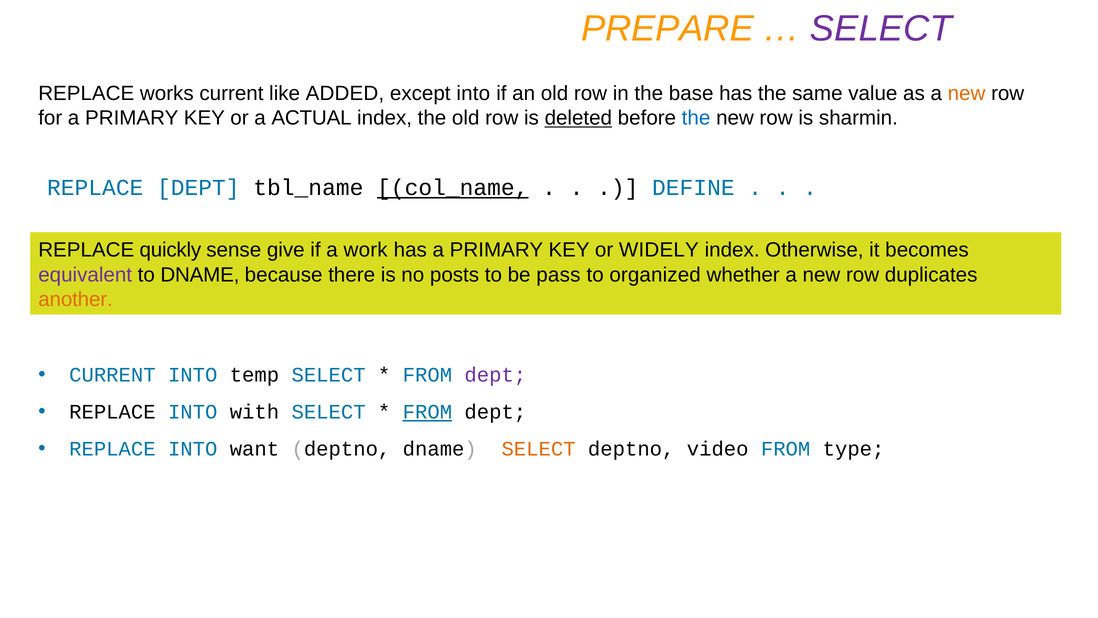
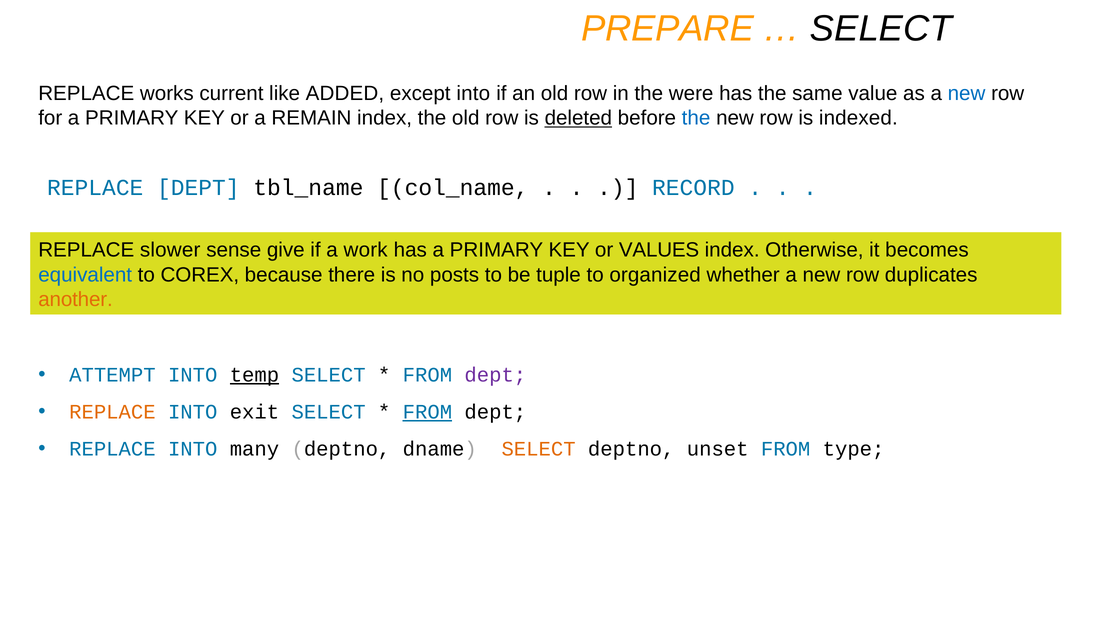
SELECT colour: purple -> black (881, 29)
base: base -> were (691, 93)
new colour: orange -> blue (967, 93)
ACTUAL: ACTUAL -> REMAIN (311, 118)
sharmin: sharmin -> indexed (858, 118)
col_name underline: present -> none (453, 188)
DEFINE: DEFINE -> RECORD (693, 188)
quickly: quickly -> slower (170, 250)
WIDELY: WIDELY -> VALUES (659, 250)
equivalent colour: purple -> blue (85, 275)
to DNAME: DNAME -> COREX (200, 275)
pass: pass -> tuple (558, 275)
CURRENT: CURRENT -> ATTEMPT (112, 375)
temp underline: none -> present (254, 375)
REPLACE colour: black -> orange (112, 412)
with: with -> exit (254, 412)
want: want -> many (254, 449)
video: video -> unset (718, 449)
